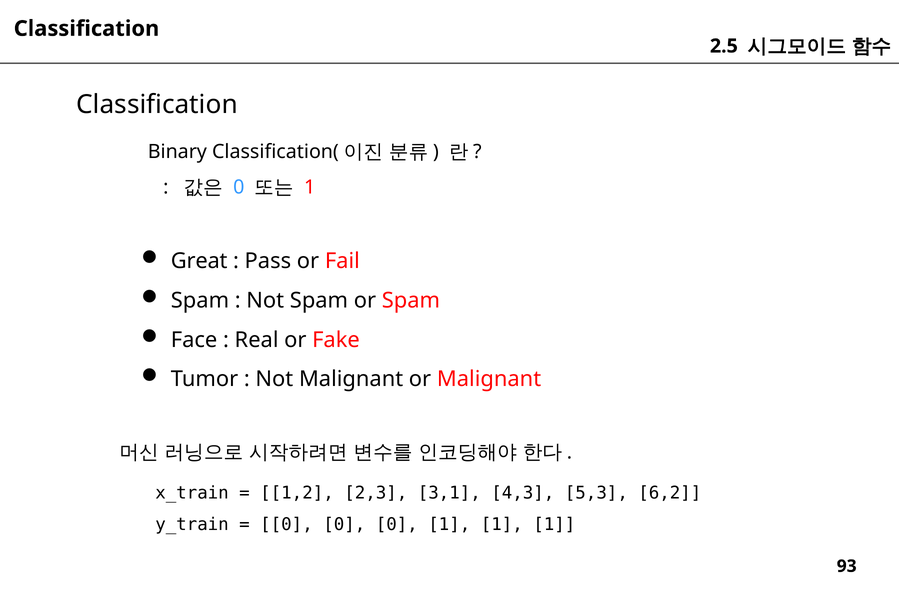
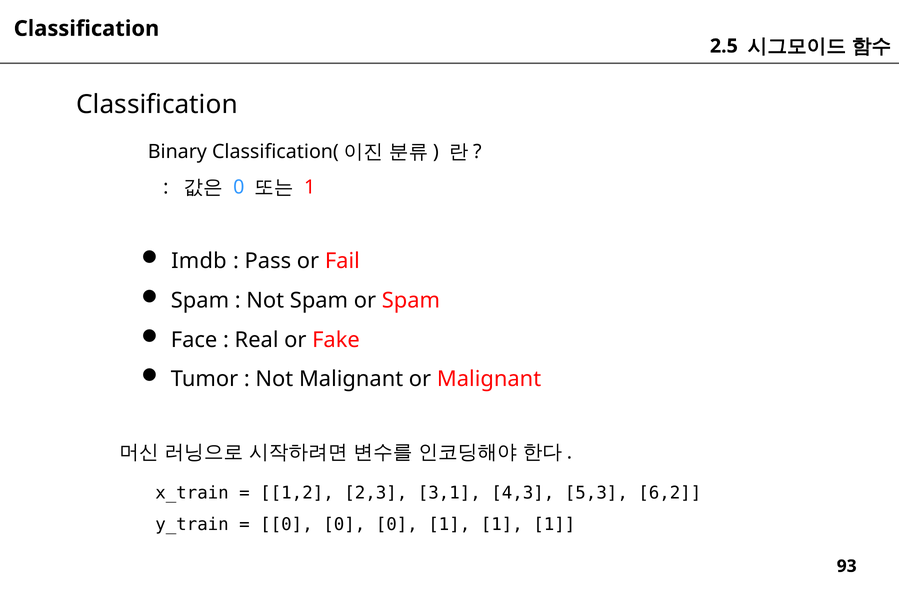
Great: Great -> Imdb (199, 261)
